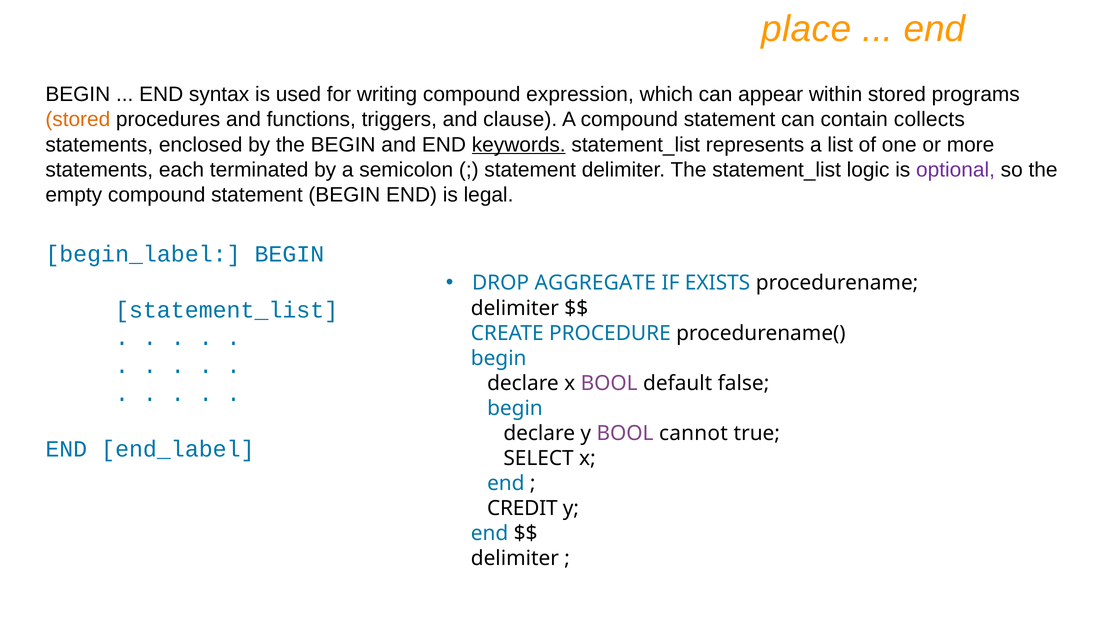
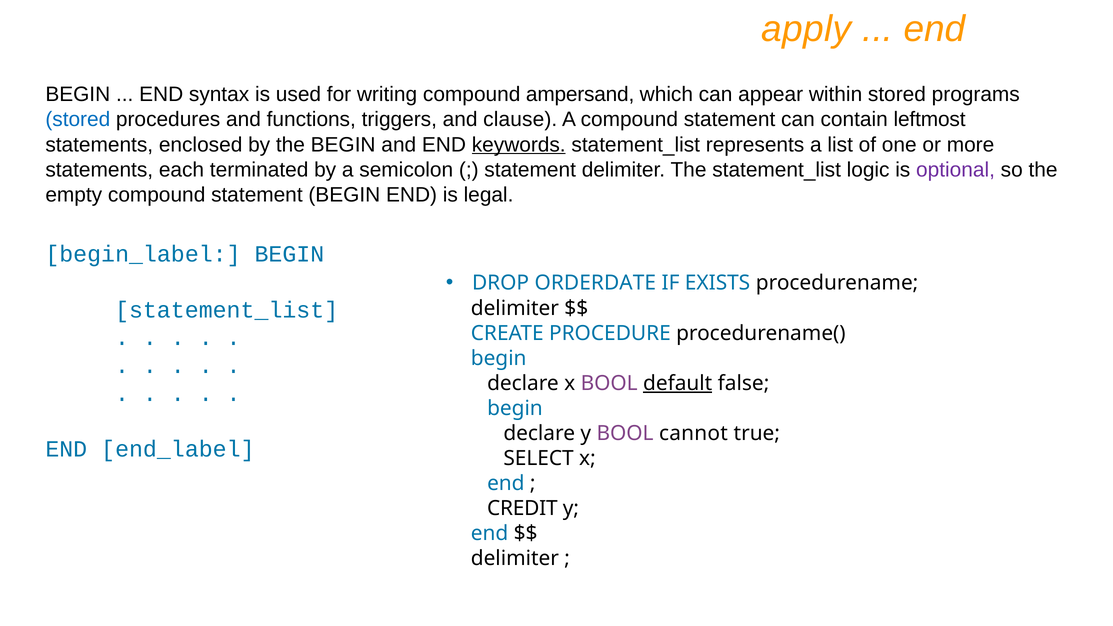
place: place -> apply (806, 29)
expression: expression -> ampersand (580, 95)
stored colour: orange -> blue (78, 120)
collects: collects -> leftmost (930, 120)
AGGREGATE: AGGREGATE -> ORDERDATE (595, 283)
default underline: none -> present (678, 383)
